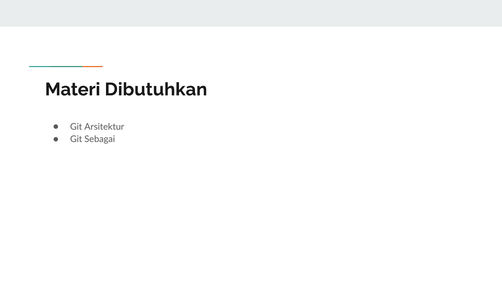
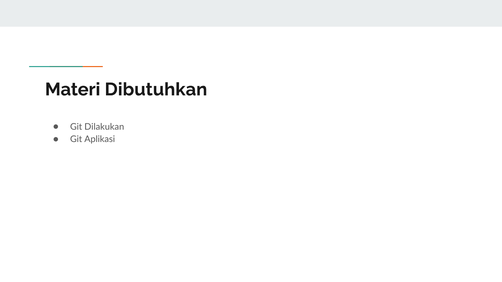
Arsitektur: Arsitektur -> Dilakukan (104, 127)
Sebagai: Sebagai -> Aplikasi (100, 139)
